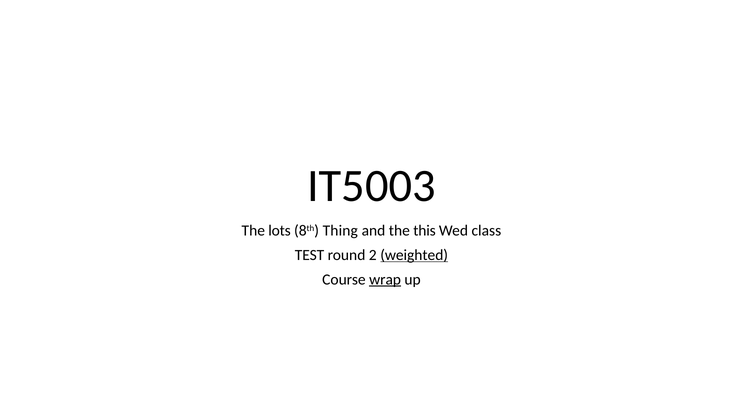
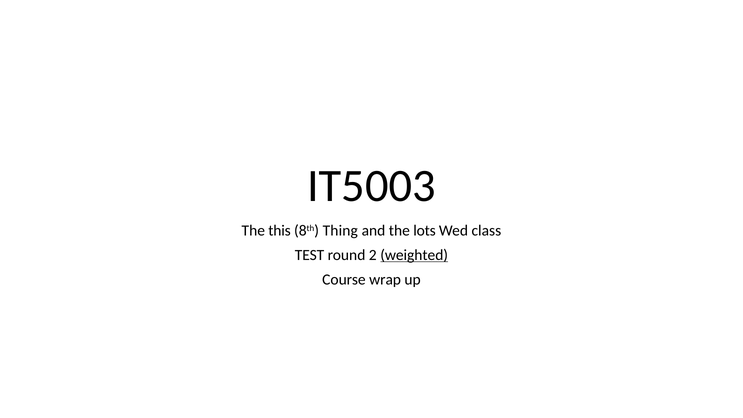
lots: lots -> this (280, 231)
this: this -> lots (425, 231)
wrap underline: present -> none (385, 280)
